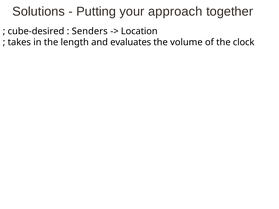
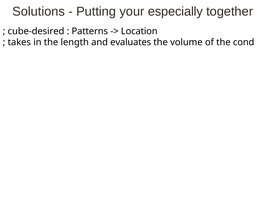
approach: approach -> especially (175, 11)
Senders: Senders -> Patterns (90, 31)
clock: clock -> cond (244, 42)
